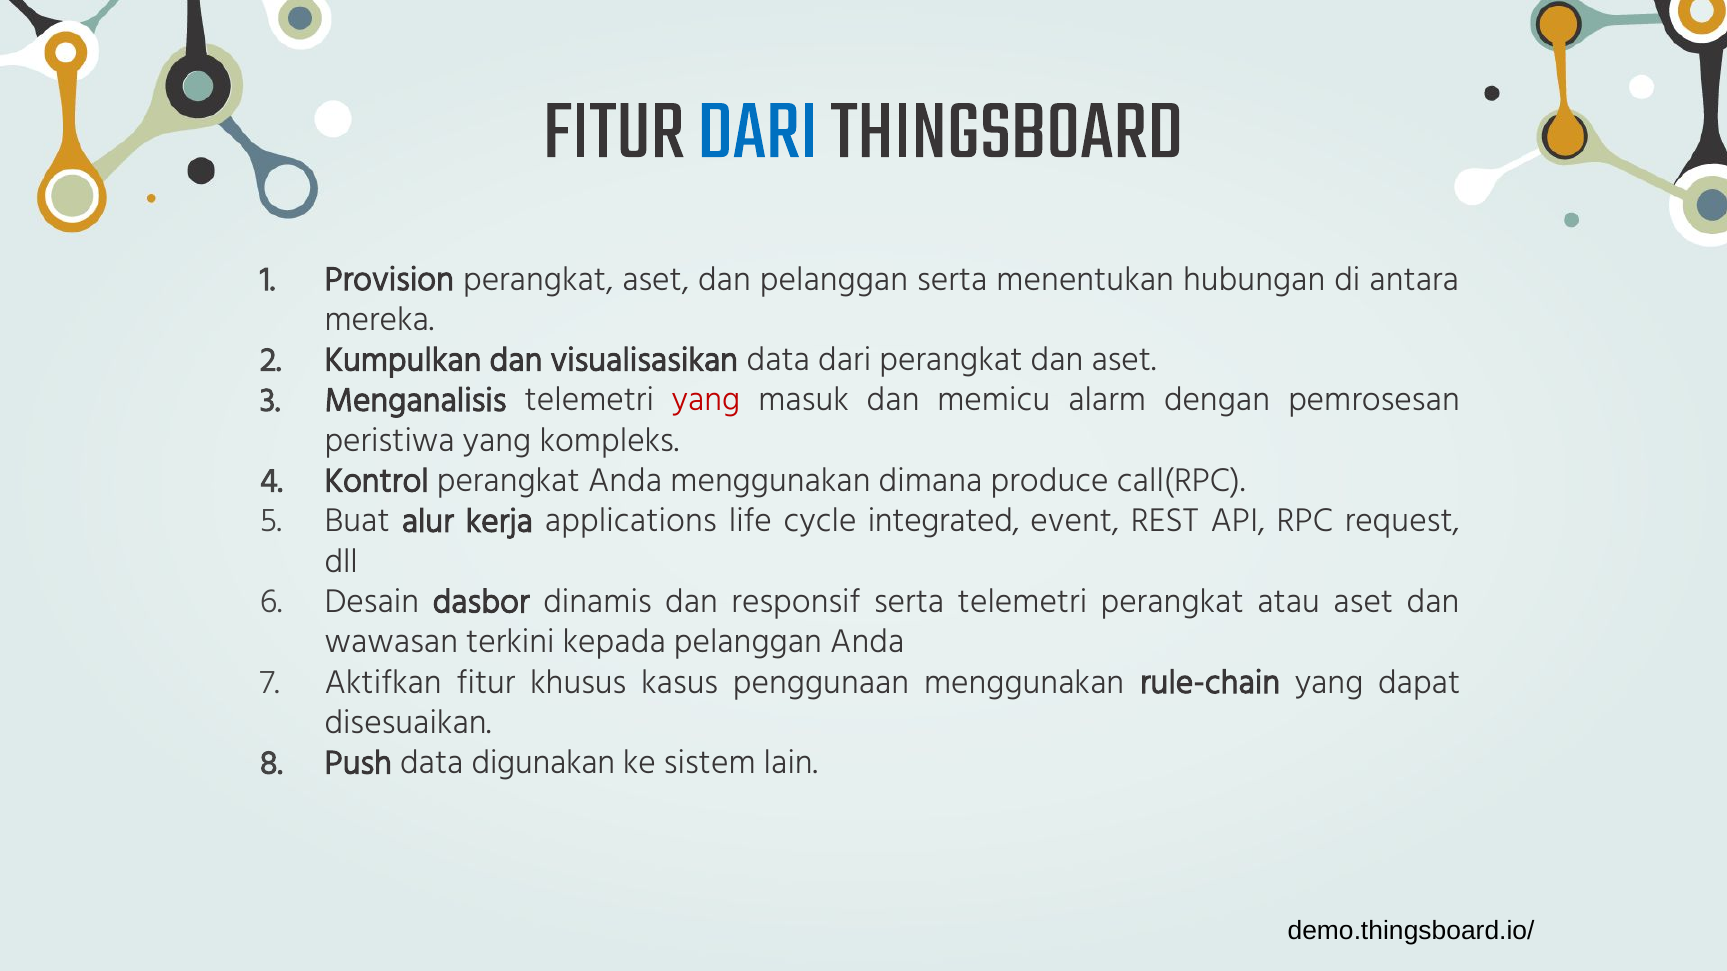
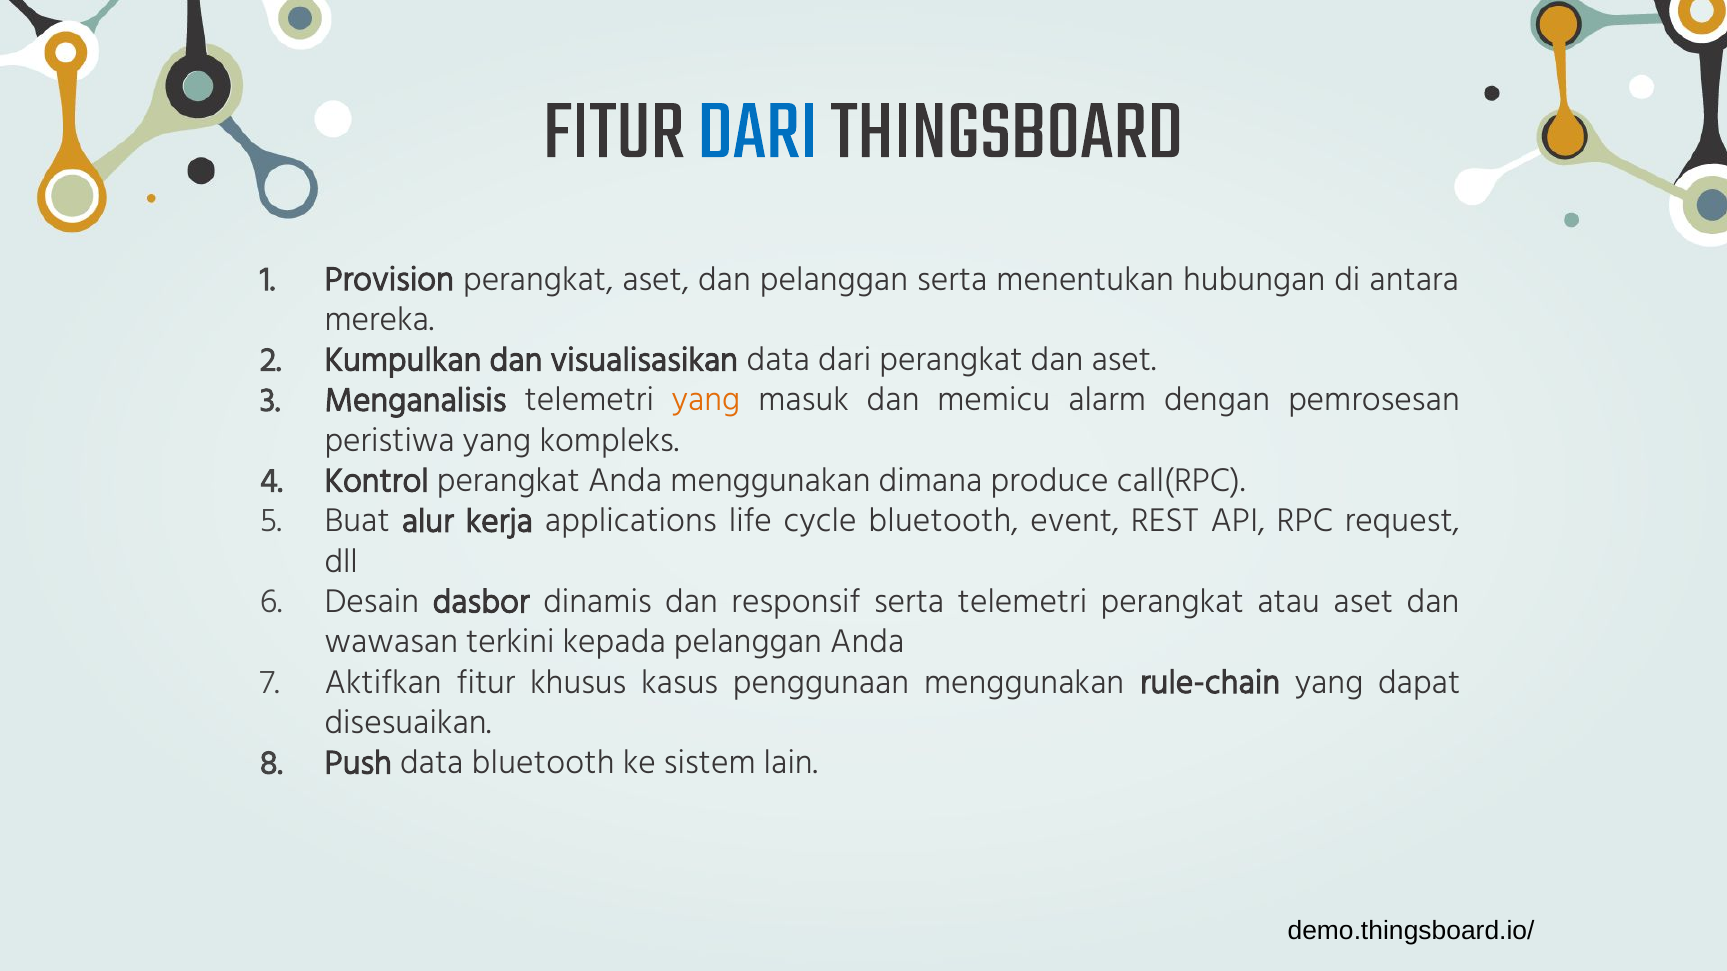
yang colour: red -> orange (706, 400)
cycle integrated: integrated -> bluetooth (943, 521)
data digunakan: digunakan -> bluetooth (543, 763)
